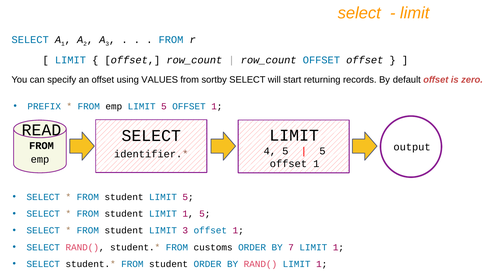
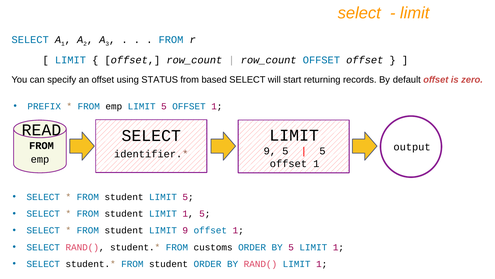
VALUES: VALUES -> STATUS (160, 80)
sortby: sortby -> based (214, 80)
4: 4 -> 9 (270, 151)
student LIMIT 3: 3 -> 9 (185, 230)
BY 7: 7 -> 5 (291, 247)
